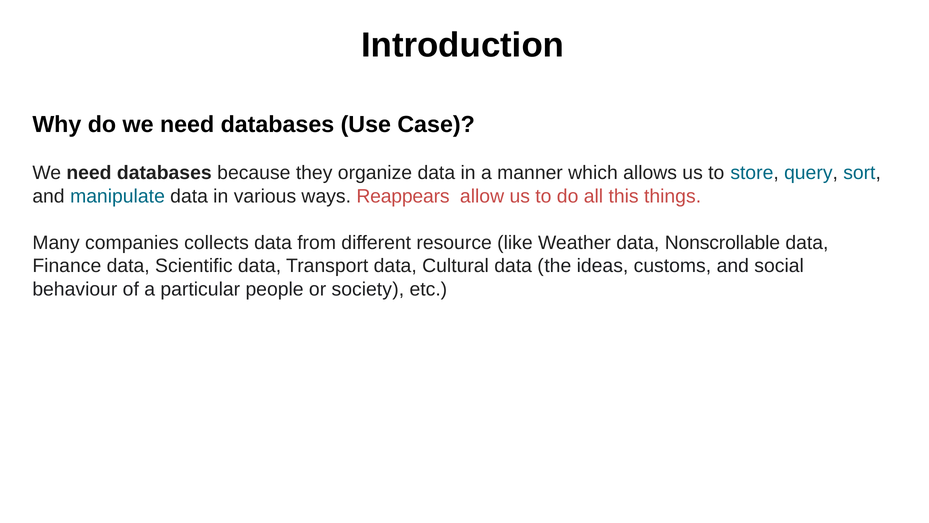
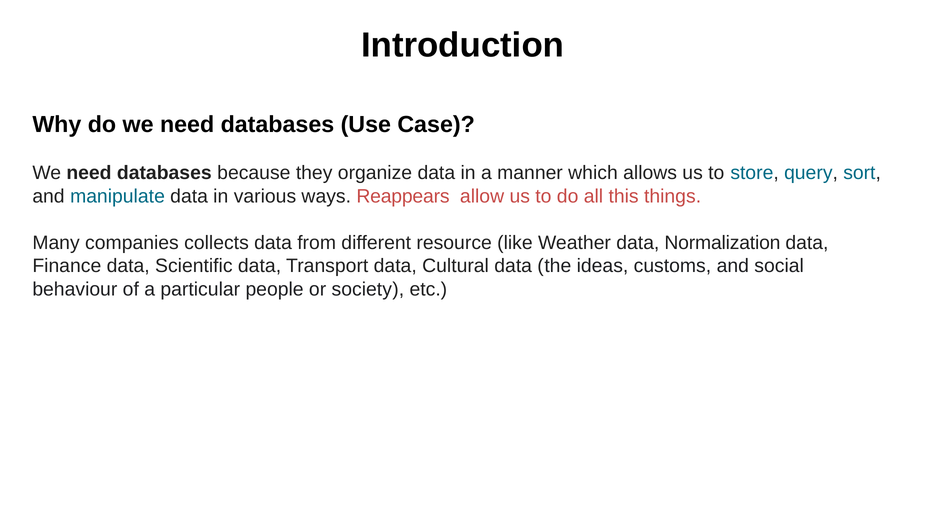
Nonscrollable: Nonscrollable -> Normalization (722, 243)
